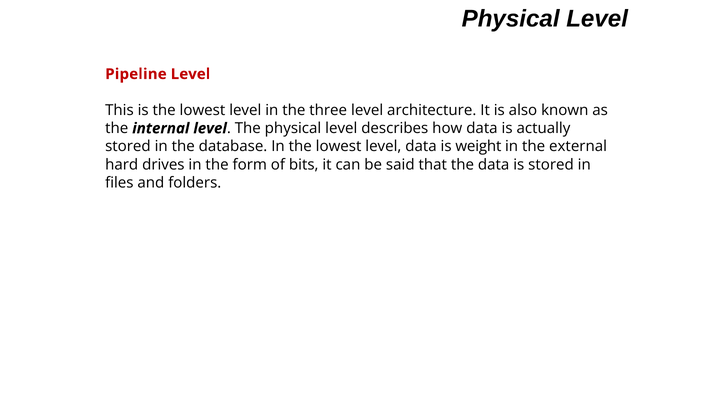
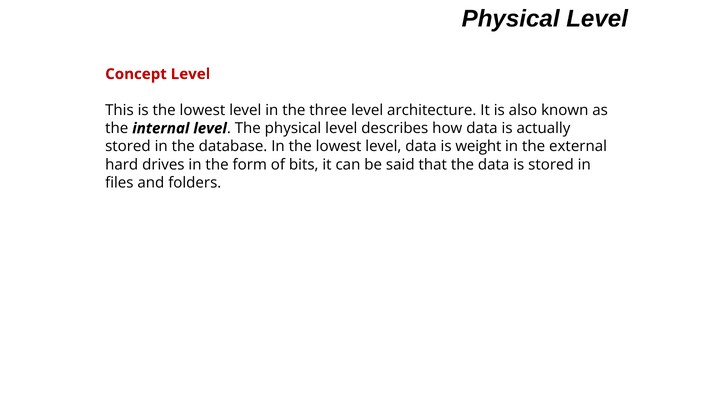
Pipeline: Pipeline -> Concept (136, 74)
